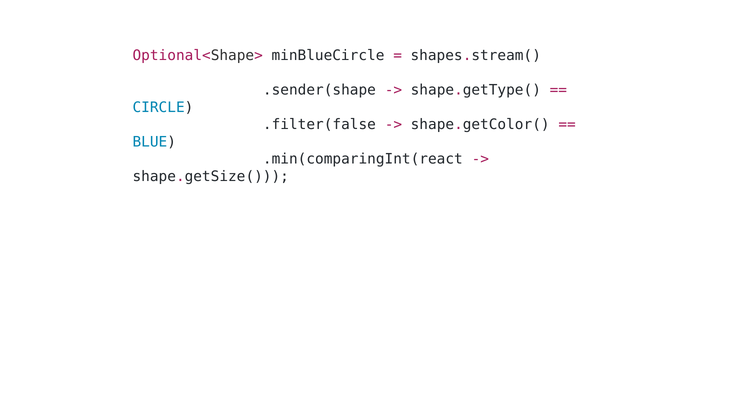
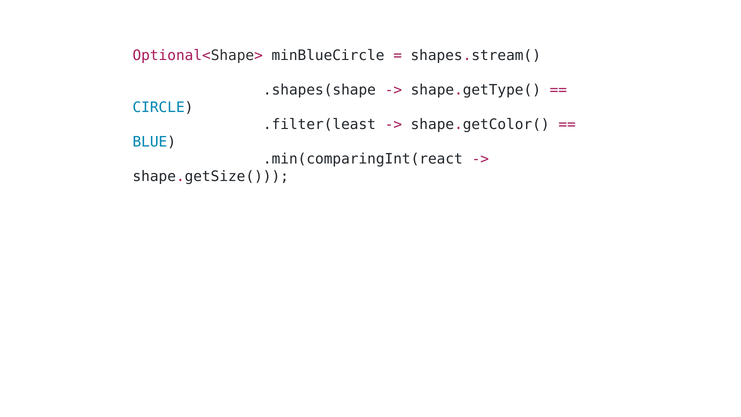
.sender(shape: .sender(shape -> .shapes(shape (319, 90)
.filter(false: .filter(false -> .filter(least (319, 125)
